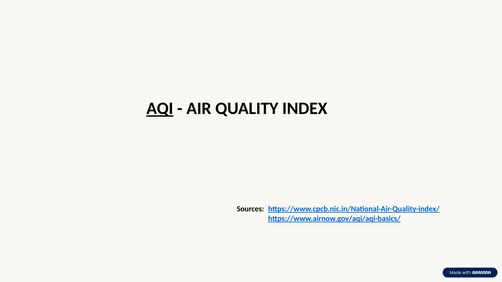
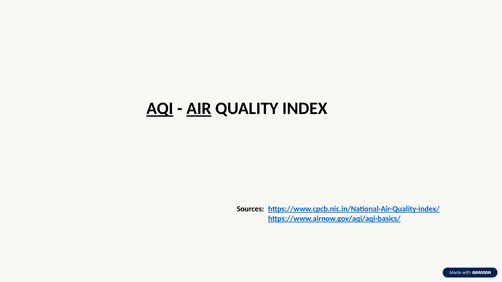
AIR underline: none -> present (199, 109)
